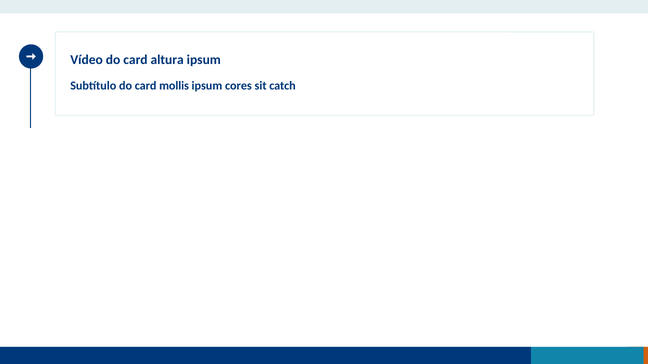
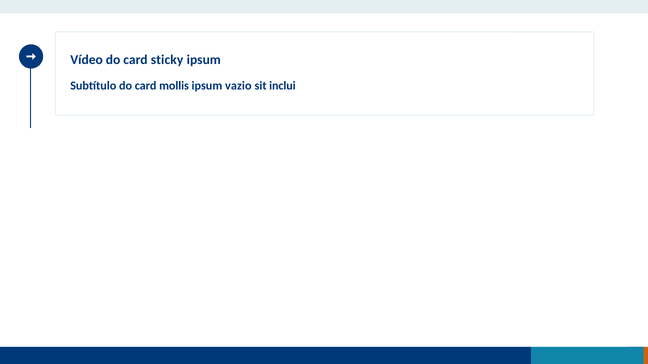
altura: altura -> sticky (167, 60)
cores: cores -> vazio (238, 86)
catch: catch -> inclui (282, 86)
